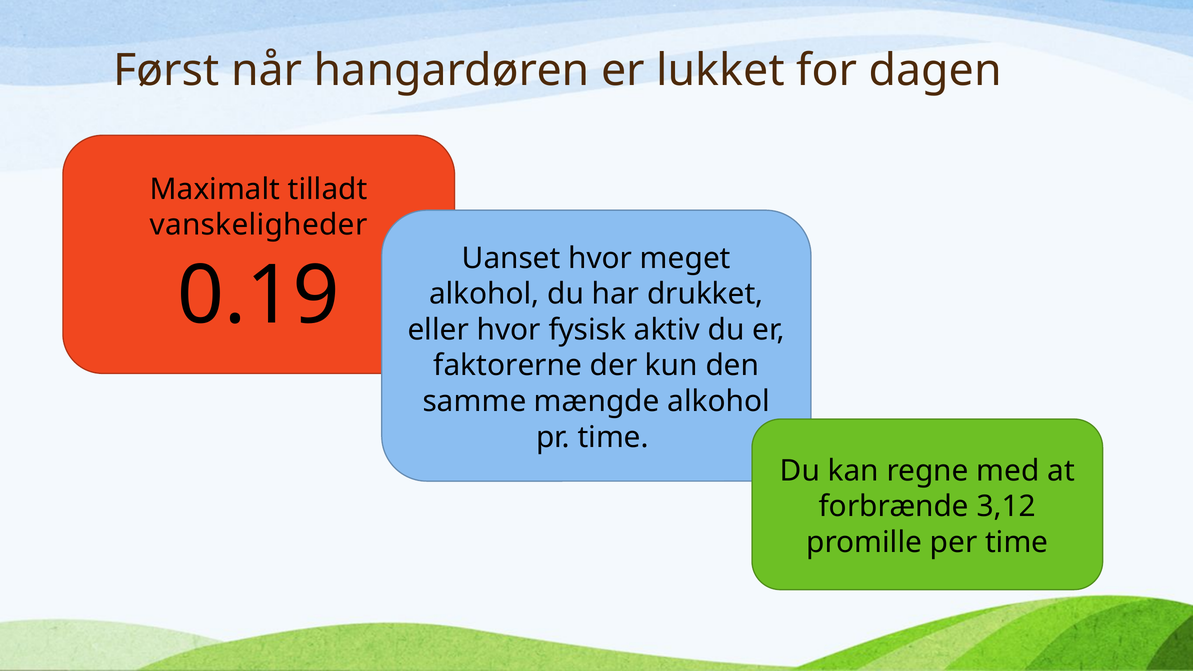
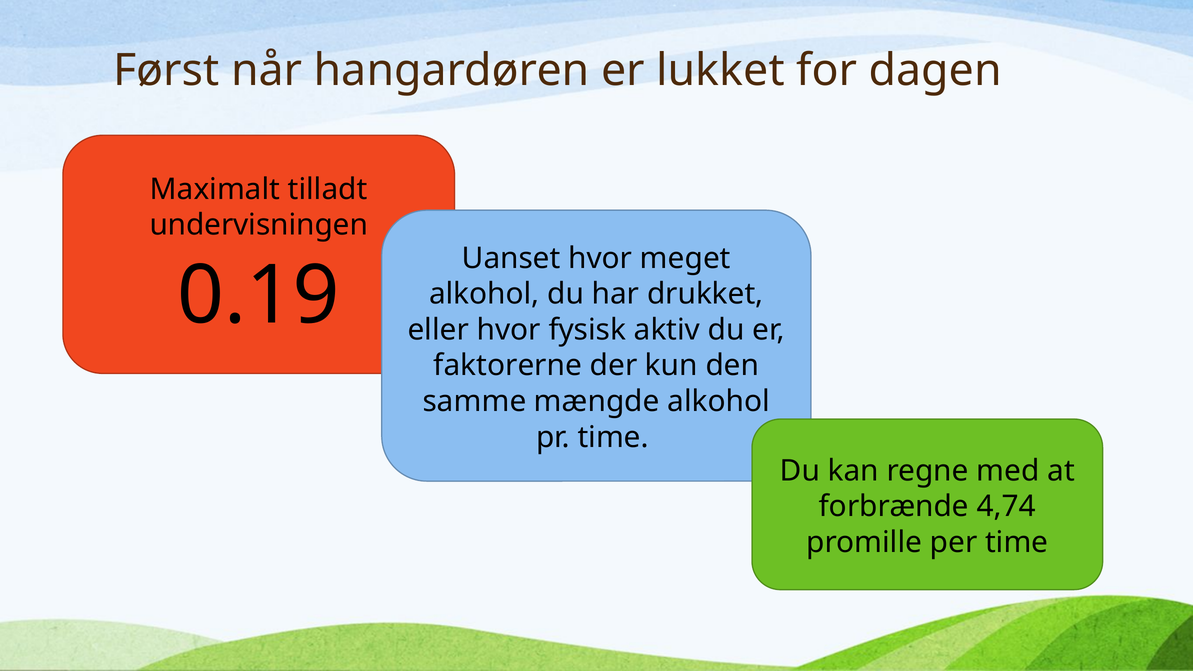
vanskeligheder: vanskeligheder -> undervisningen (259, 225)
3,12: 3,12 -> 4,74 (1006, 506)
